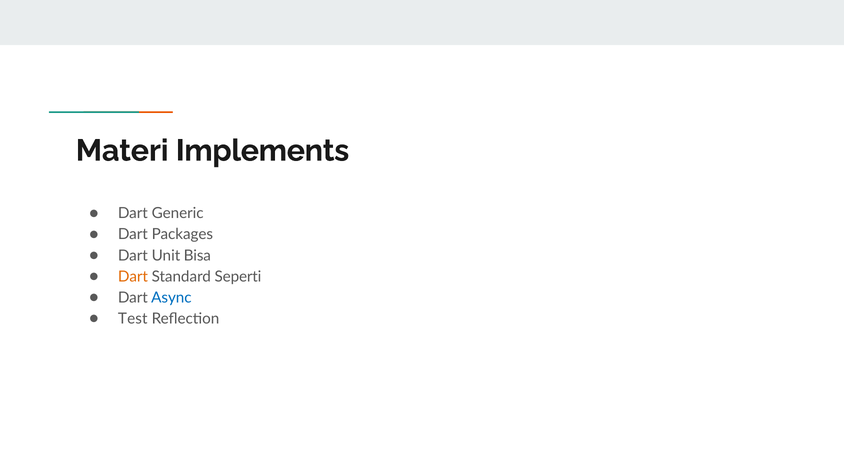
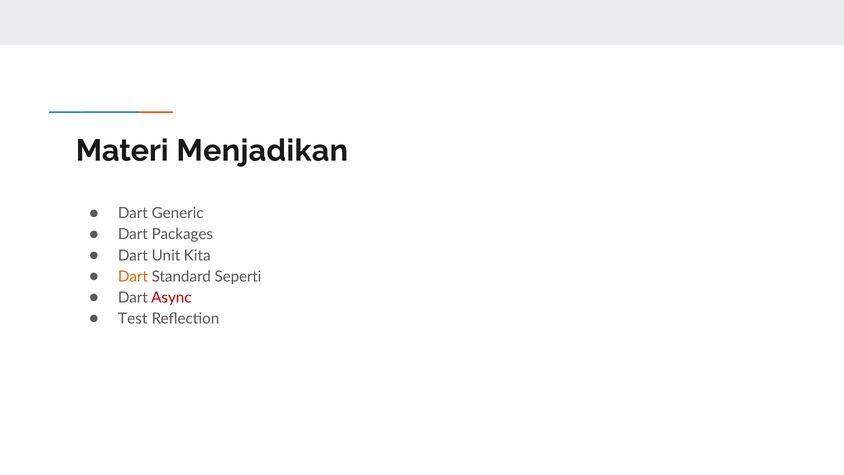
Implements: Implements -> Menjadikan (262, 151)
Bisa: Bisa -> Kita (197, 255)
Async colour: blue -> red (171, 297)
